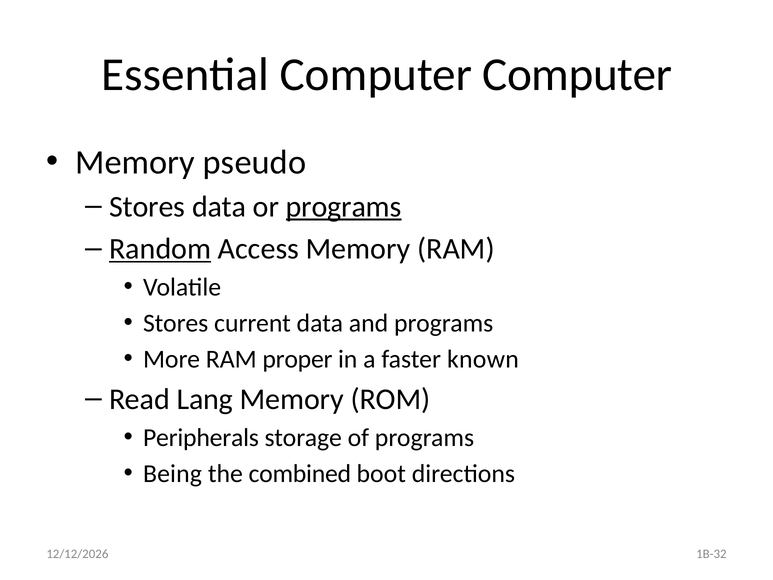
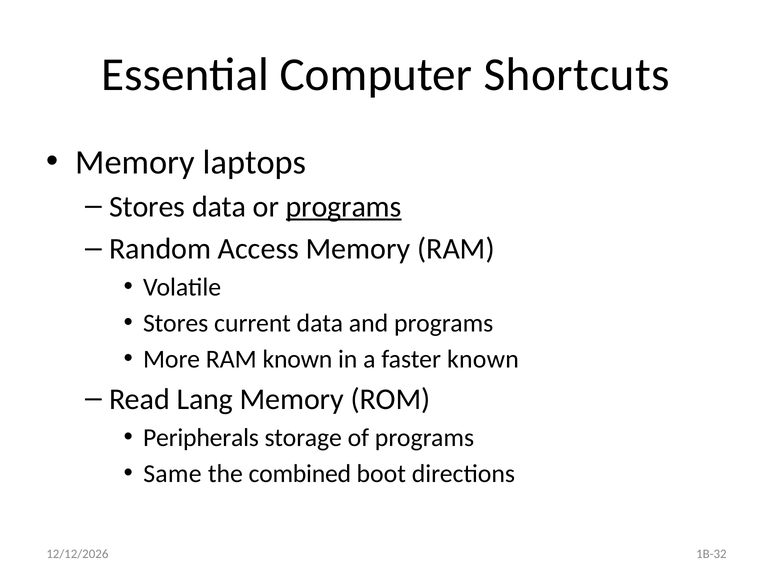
Computer Computer: Computer -> Shortcuts (577, 75)
pseudo: pseudo -> laptops (255, 162)
Random underline: present -> none (160, 249)
RAM proper: proper -> known (297, 359)
Being: Being -> Same (172, 473)
